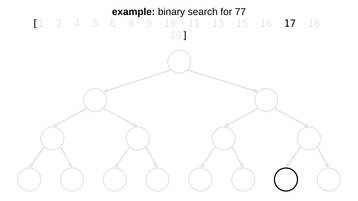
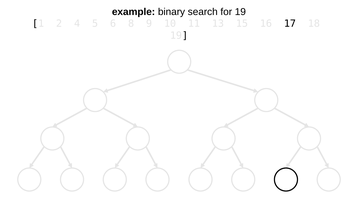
for 77: 77 -> 19 (240, 12)
